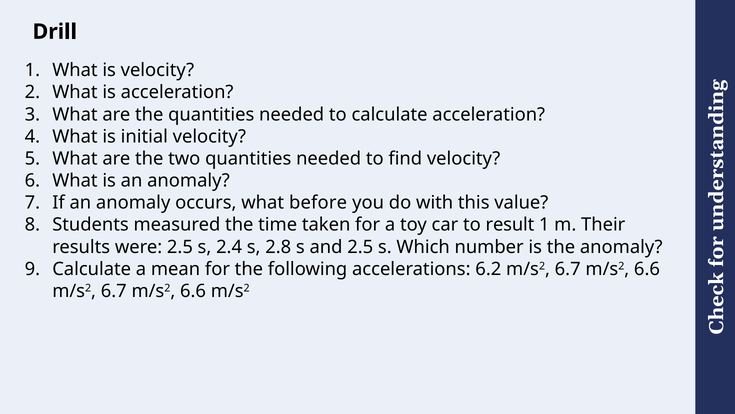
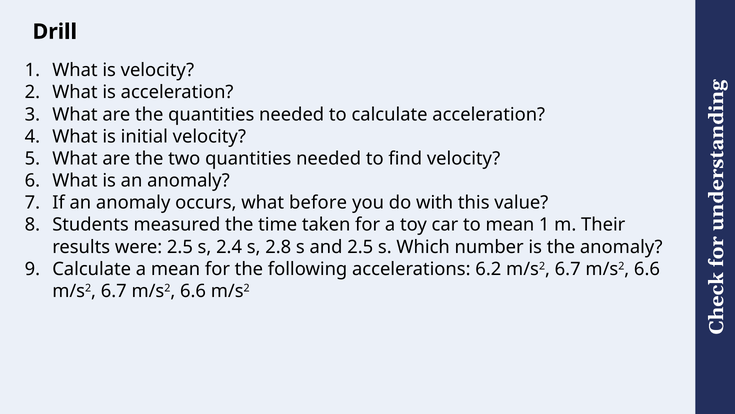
to result: result -> mean (510, 225)
